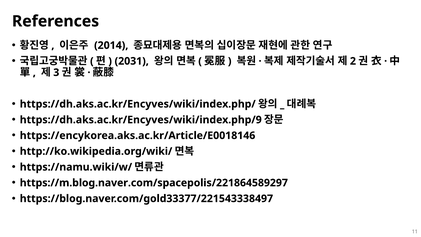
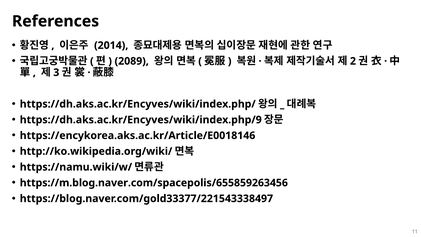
2031: 2031 -> 2089 (132, 61)
https://m.blog.naver.com/spacepolis/221864589297: https://m.blog.naver.com/spacepolis/221864589297 -> https://m.blog.naver.com/spacepolis/655859263456 (154, 183)
